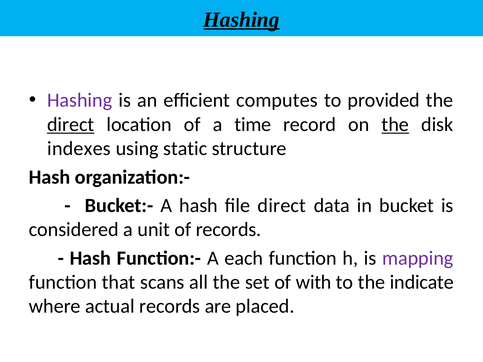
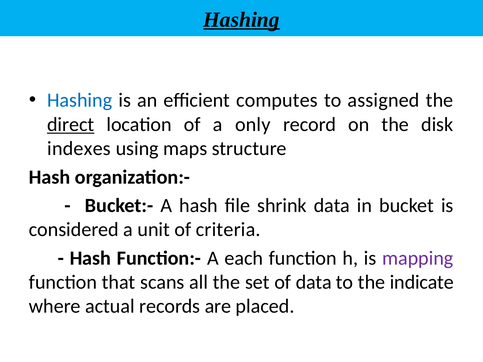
Hashing colour: purple -> blue (80, 100)
provided: provided -> assigned (384, 100)
time: time -> only (253, 125)
the underline: present -> none (395, 125)
static: static -> maps (185, 149)
file direct: direct -> shrink (282, 206)
of records: records -> criteria (228, 230)
of with: with -> data (314, 282)
